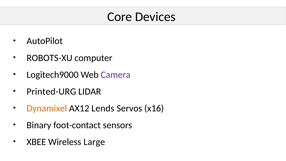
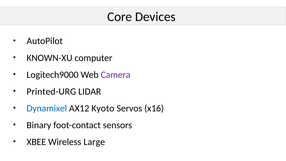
ROBOTS-XU: ROBOTS-XU -> KNOWN-XU (50, 58)
Dynamixel colour: orange -> blue (47, 108)
Lends: Lends -> Kyoto (103, 108)
